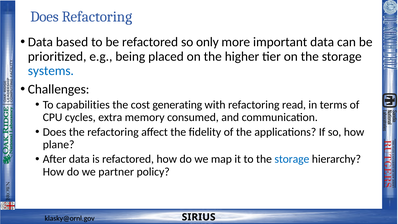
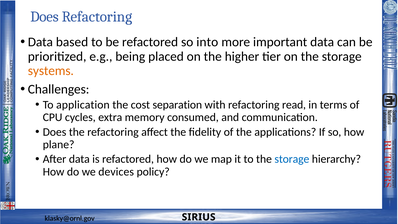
only: only -> into (207, 42)
systems colour: blue -> orange (51, 71)
capabilities: capabilities -> application (83, 105)
generating: generating -> separation (177, 105)
partner: partner -> devices (116, 172)
